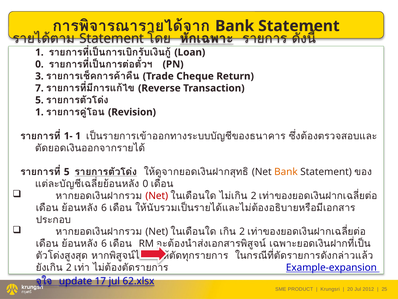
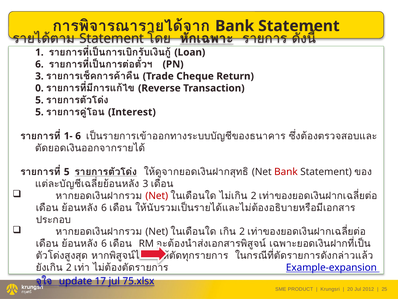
1 0: 0 -> 6 (39, 64)
7: 7 -> 0 (39, 88)
5 1: 1 -> 5 (39, 112)
Revision: Revision -> Interest (132, 112)
1- 1: 1 -> 6 (78, 136)
Bank colour: orange -> red (286, 172)
0: 0 -> 3 (145, 184)
62.xlsx: 62.xlsx -> 75.xlsx (138, 281)
